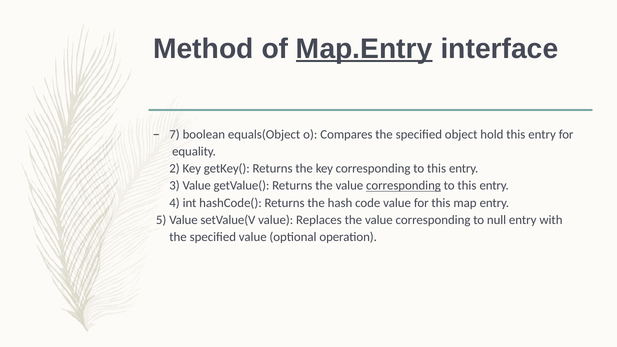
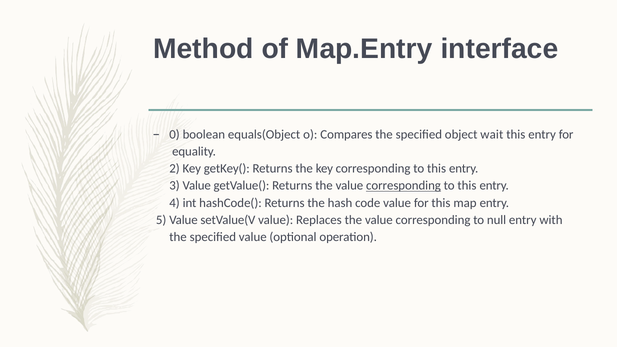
Map.Entry underline: present -> none (364, 49)
7: 7 -> 0 (175, 134)
hold: hold -> wait (492, 134)
